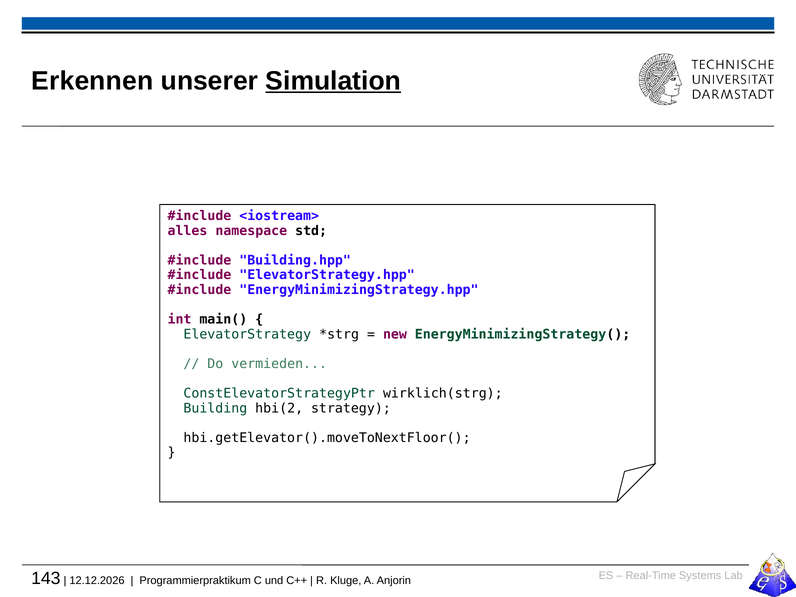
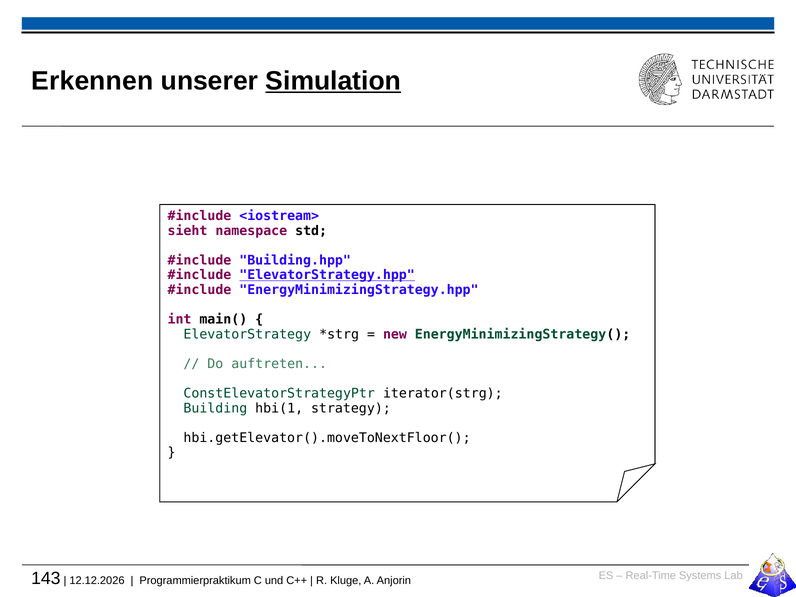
alles: alles -> sieht (187, 231)
ElevatorStrategy.hpp underline: none -> present (327, 275)
vermieden: vermieden -> auftreten (279, 364)
wirklich(strg: wirklich(strg -> iterator(strg (443, 393)
hbi(2: hbi(2 -> hbi(1 (279, 408)
